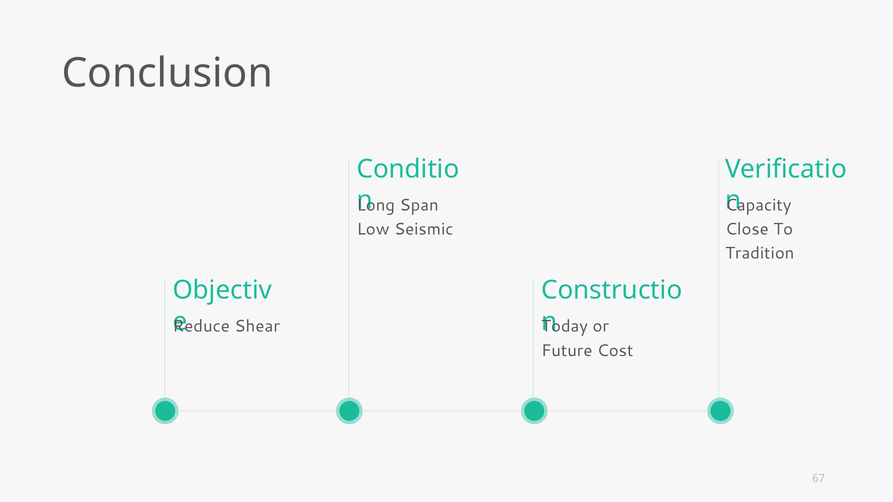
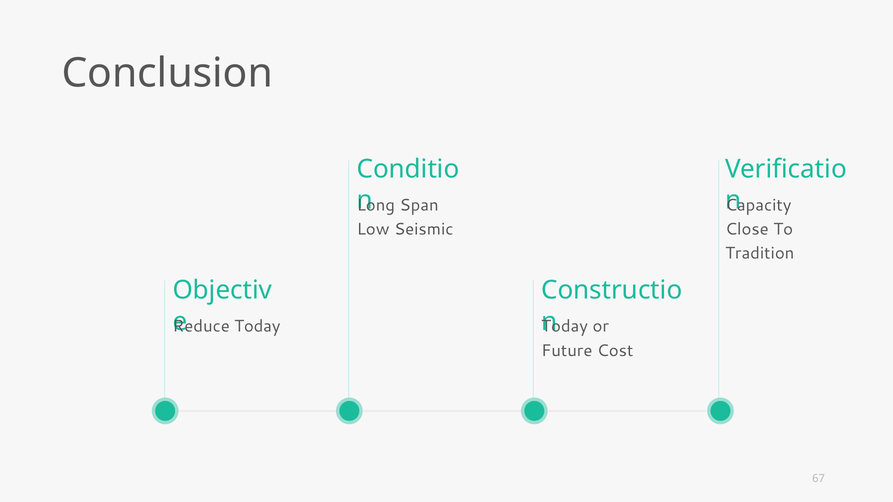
Shear: Shear -> Today (257, 327)
